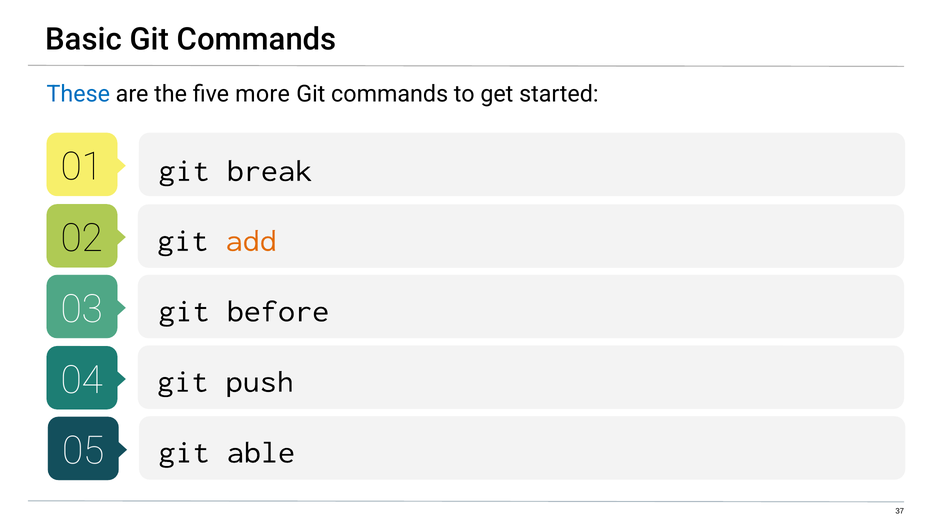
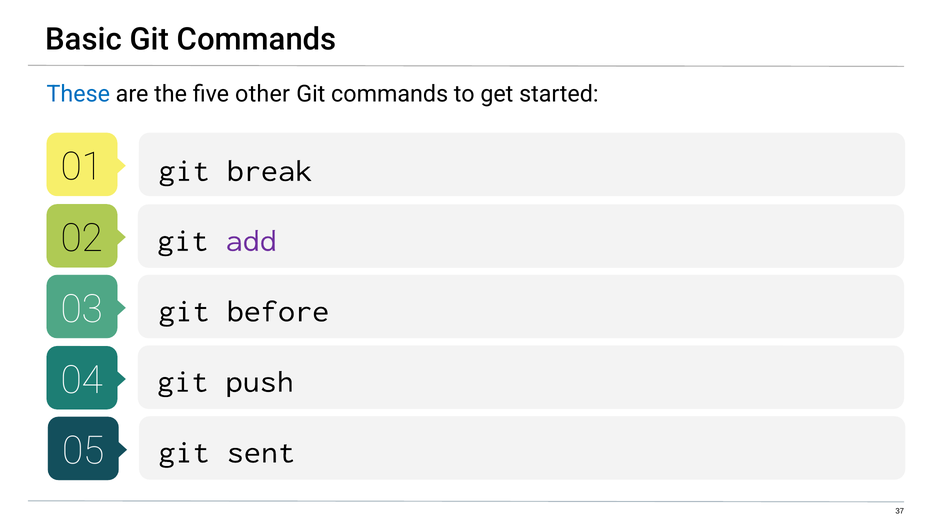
more: more -> other (263, 94)
add colour: orange -> purple (251, 240)
able: able -> sent (261, 452)
